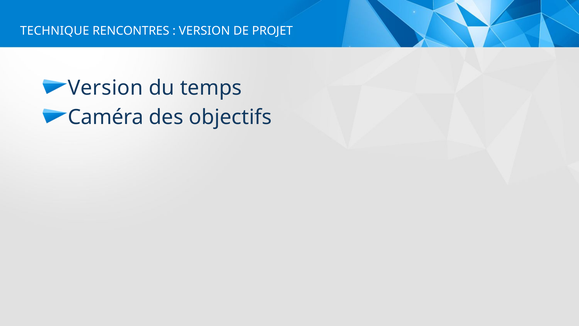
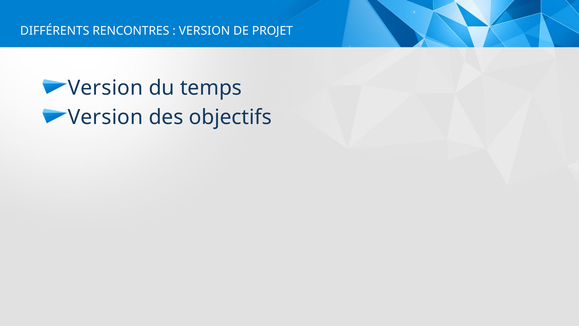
TECHNIQUE: TECHNIQUE -> DIFFÉRENTS (55, 31)
Caméra: Caméra -> Version (105, 117)
